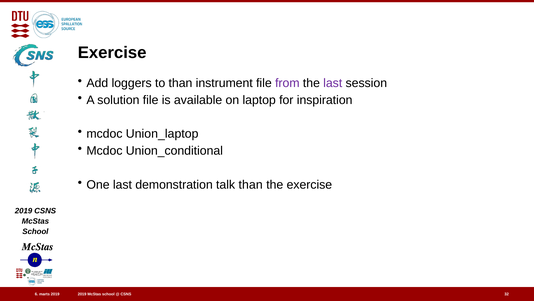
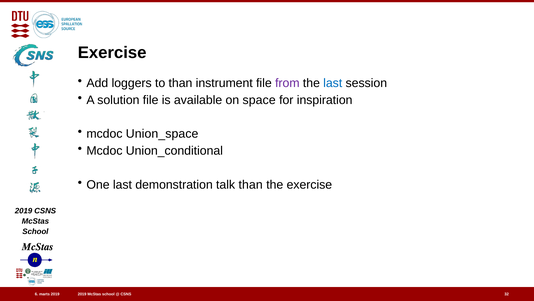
last colour: purple -> blue (333, 83)
laptop: laptop -> space (259, 100)
Union_laptop: Union_laptop -> Union_space (162, 134)
